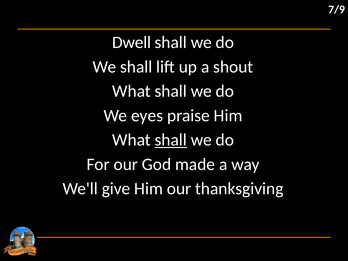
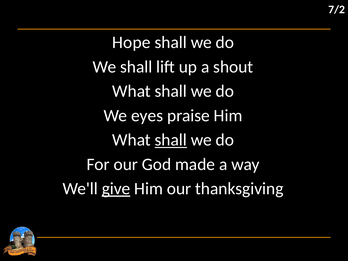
7/9: 7/9 -> 7/2 (337, 9)
Dwell: Dwell -> Hope (131, 42)
give underline: none -> present (116, 189)
